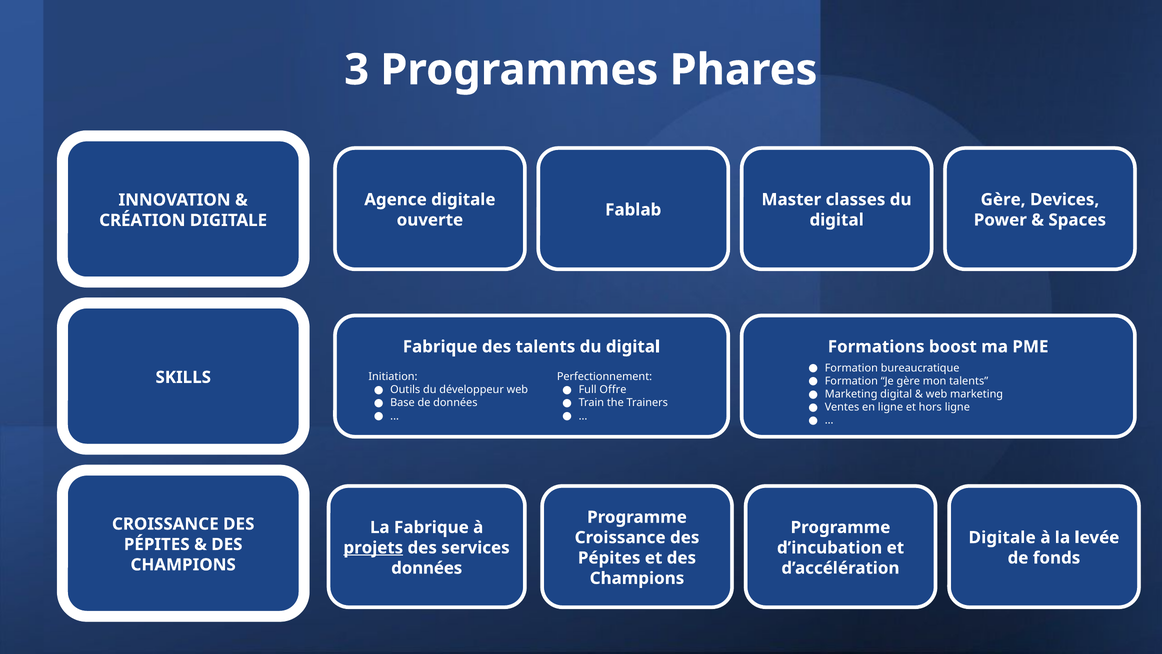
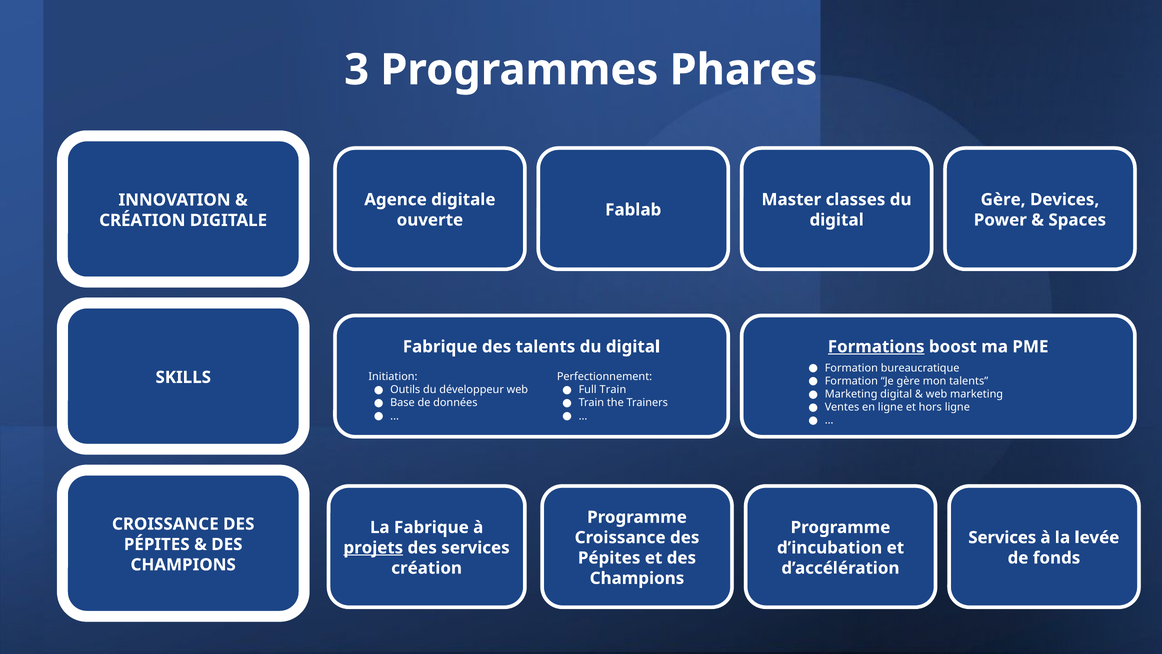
Formations underline: none -> present (876, 347)
Full Offre: Offre -> Train (613, 389)
Digitale: Digitale -> Services (1002, 537)
données: données -> création (427, 568)
